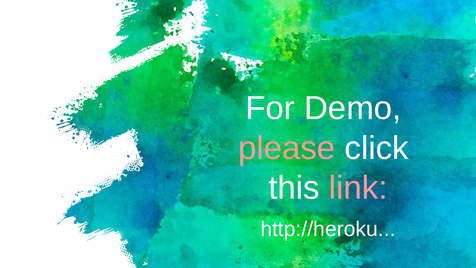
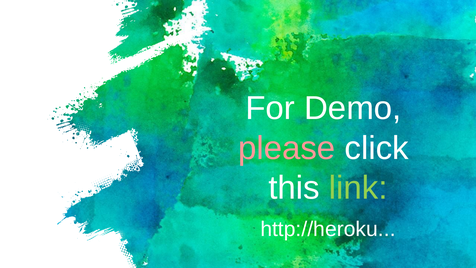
link colour: pink -> light green (358, 188)
